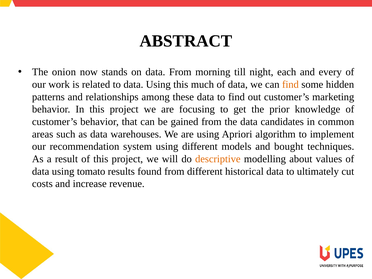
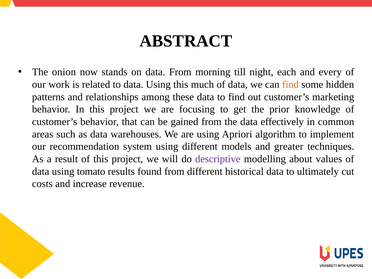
candidates: candidates -> effectively (282, 122)
bought: bought -> greater (289, 147)
descriptive colour: orange -> purple (218, 159)
